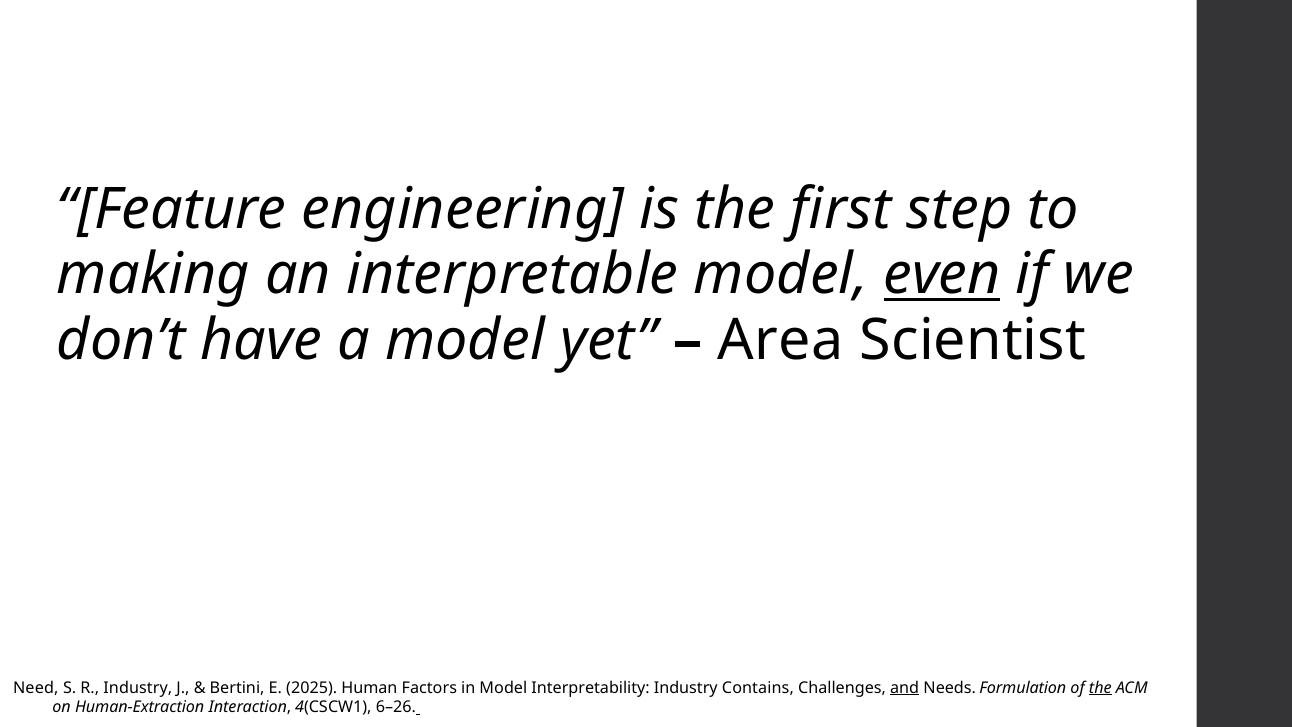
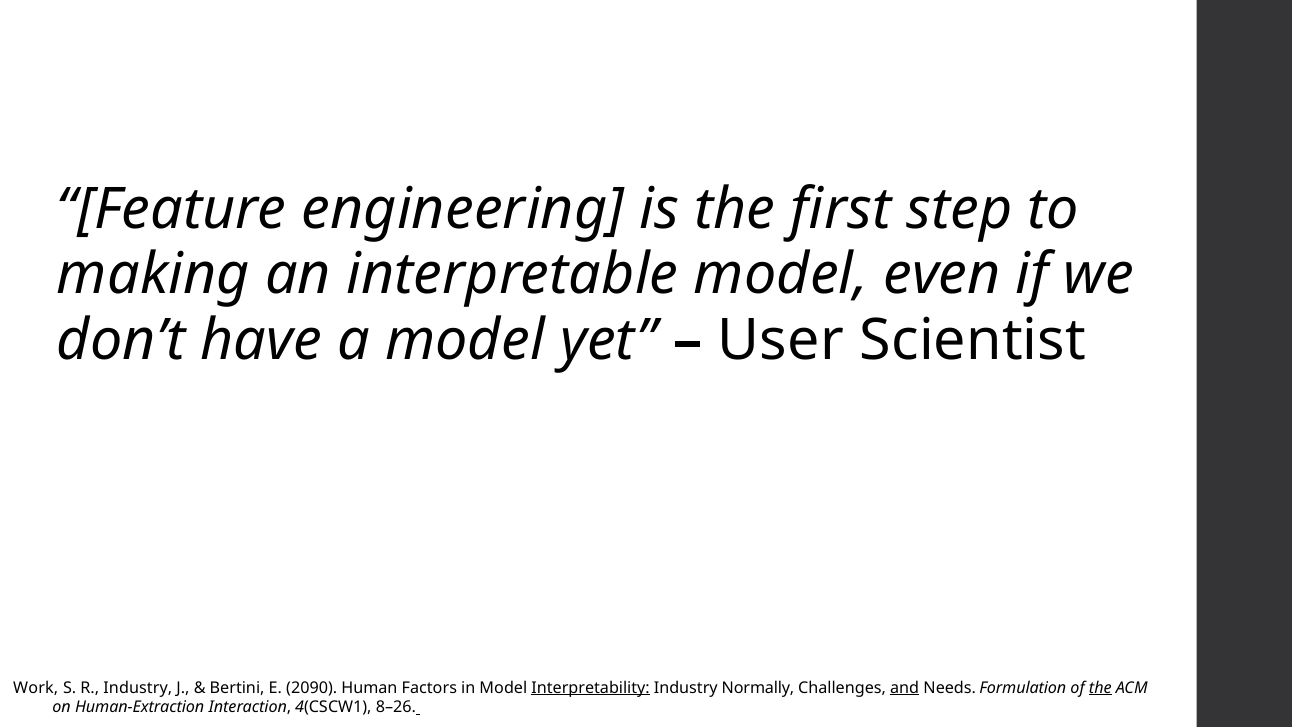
even underline: present -> none (942, 275)
Area: Area -> User (781, 340)
Need: Need -> Work (36, 688)
2025: 2025 -> 2090 (312, 688)
Interpretability underline: none -> present (591, 688)
Contains: Contains -> Normally (758, 688)
6–26: 6–26 -> 8–26 (396, 707)
